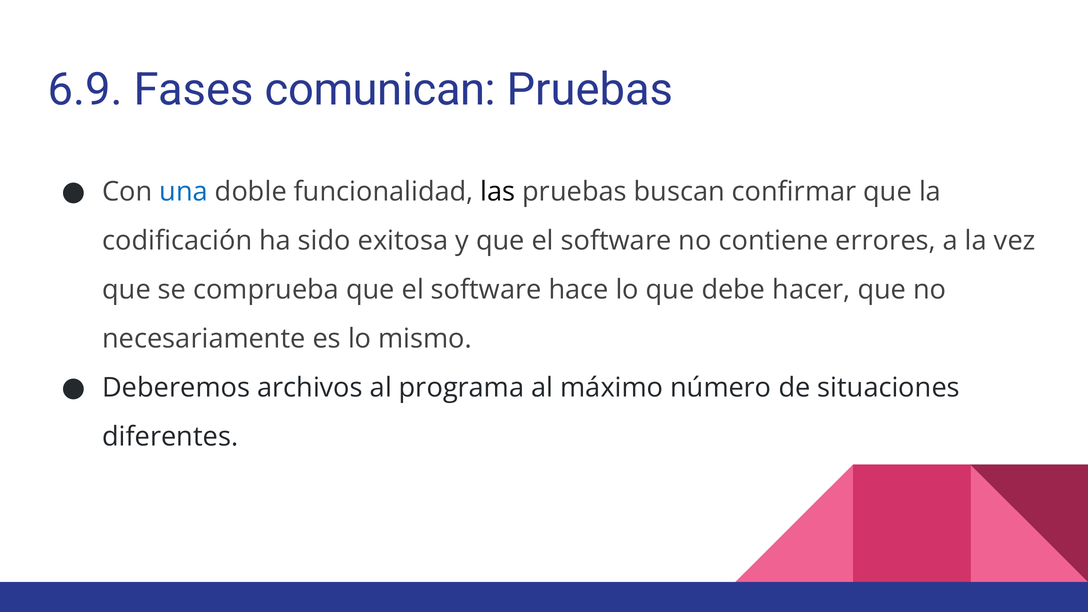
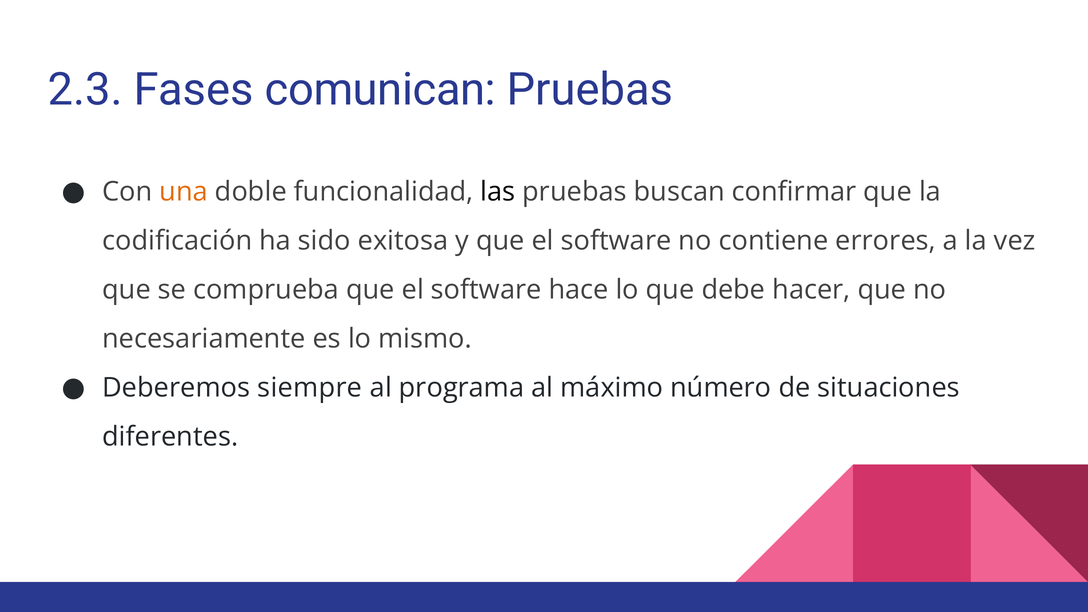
6.9: 6.9 -> 2.3 (85, 90)
una colour: blue -> orange (184, 192)
archivos: archivos -> siempre (310, 388)
